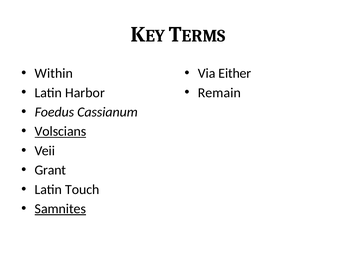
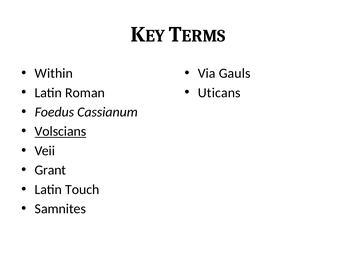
Either: Either -> Gauls (235, 73)
Harbor: Harbor -> Roman (85, 93)
Remain: Remain -> Uticans (219, 93)
Samnites underline: present -> none (60, 209)
